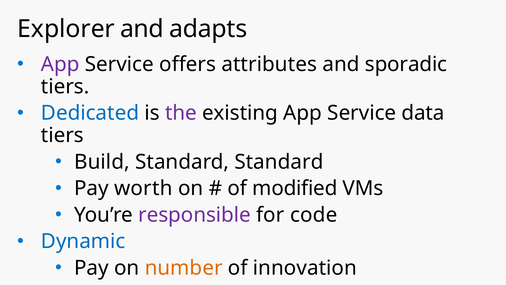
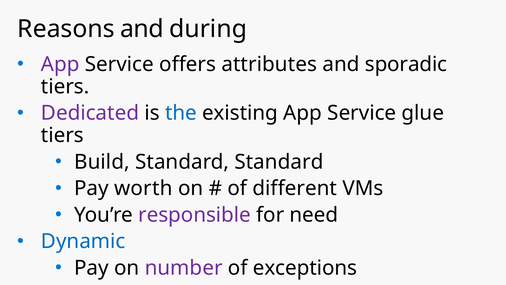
Explorer: Explorer -> Reasons (66, 29)
adapts: adapts -> during (208, 29)
Dedicated colour: blue -> purple (90, 113)
the colour: purple -> blue (181, 113)
data: data -> glue (423, 113)
modified: modified -> different (295, 188)
code: code -> need (314, 215)
number colour: orange -> purple (184, 268)
innovation: innovation -> exceptions (305, 268)
